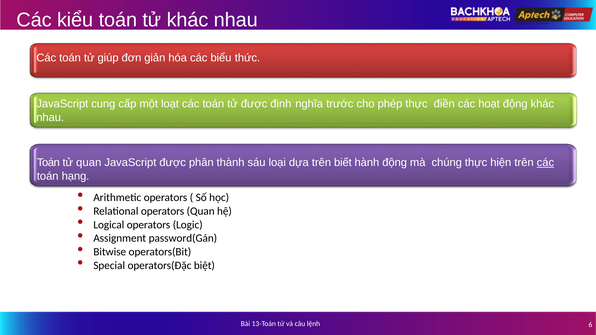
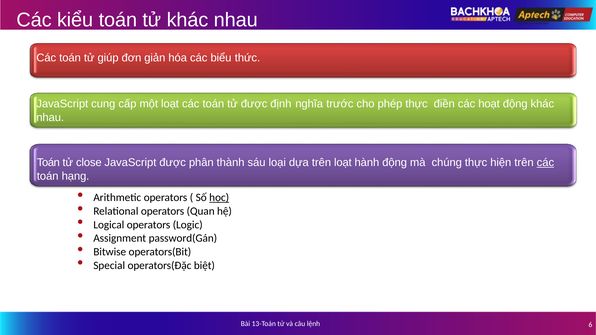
tử quan: quan -> close (89, 162)
trên biết: biết -> loạt (343, 162)
học underline: none -> present (219, 198)
